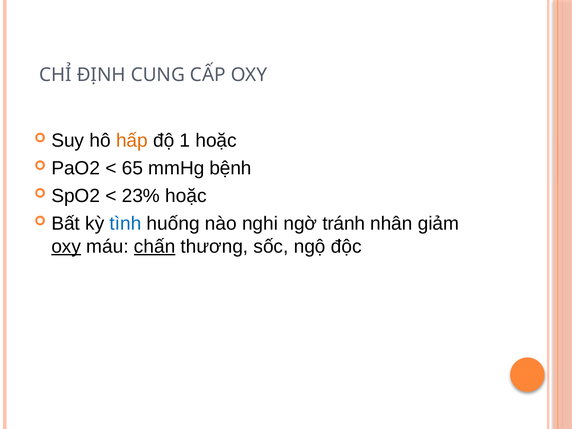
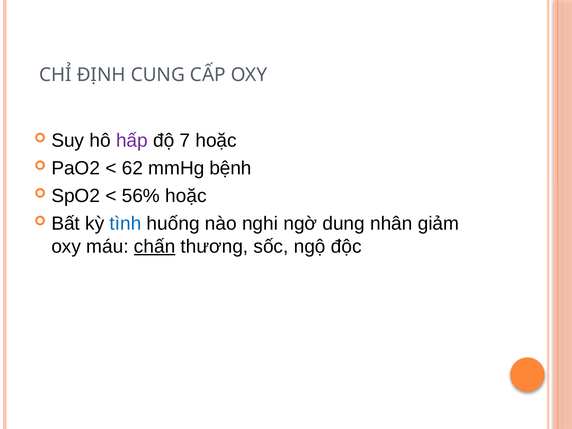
hấp colour: orange -> purple (132, 141)
1: 1 -> 7 (185, 141)
65: 65 -> 62 (132, 168)
23%: 23% -> 56% (141, 196)
tránh: tránh -> dung (344, 224)
oxy underline: present -> none (66, 246)
